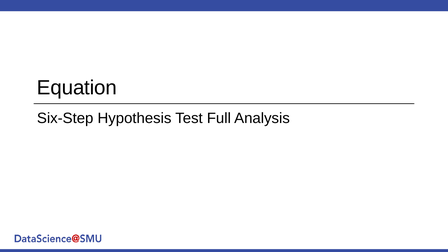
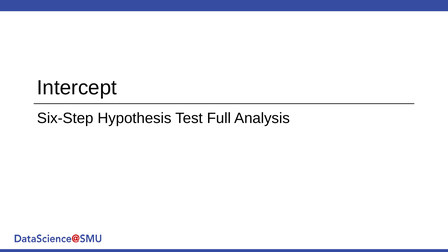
Equation: Equation -> Intercept (77, 88)
